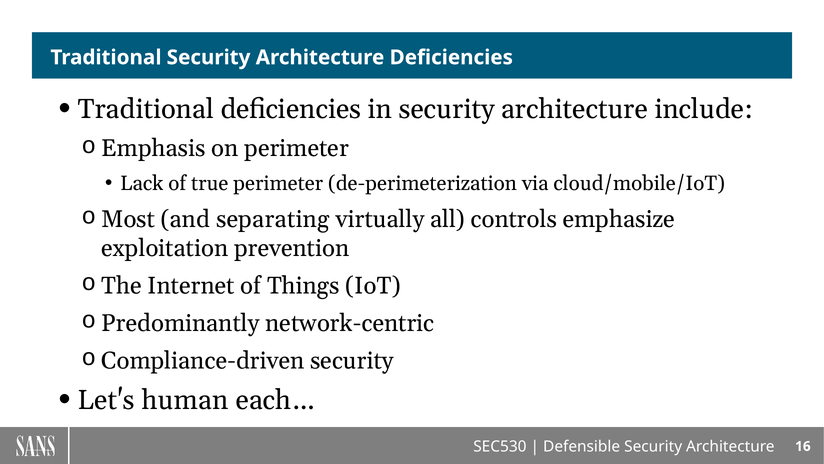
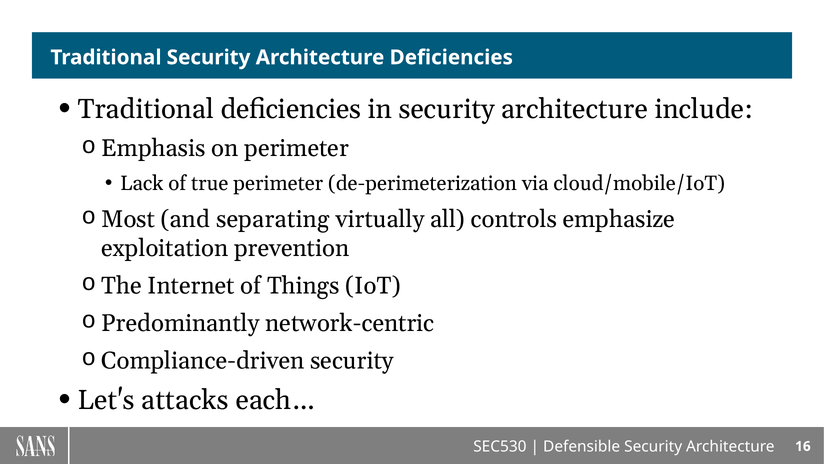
human: human -> attacks (185, 400)
